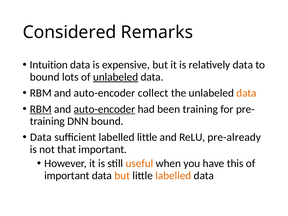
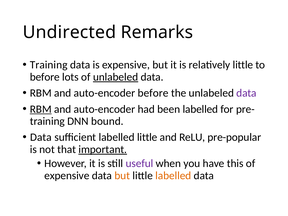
Considered: Considered -> Undirected (69, 32)
Intuition: Intuition -> Training (49, 65)
relatively data: data -> little (243, 65)
bound: bound -> before (45, 77)
auto-encoder collect: collect -> before (153, 93)
data colour: orange -> purple (246, 93)
auto-encoder underline: present -> none (104, 109)
been training: training -> labelled (200, 109)
pre-already: pre-already -> pre-popular (234, 137)
important underline: none -> present (103, 149)
useful colour: orange -> purple (139, 163)
important: important -> expensive (67, 176)
